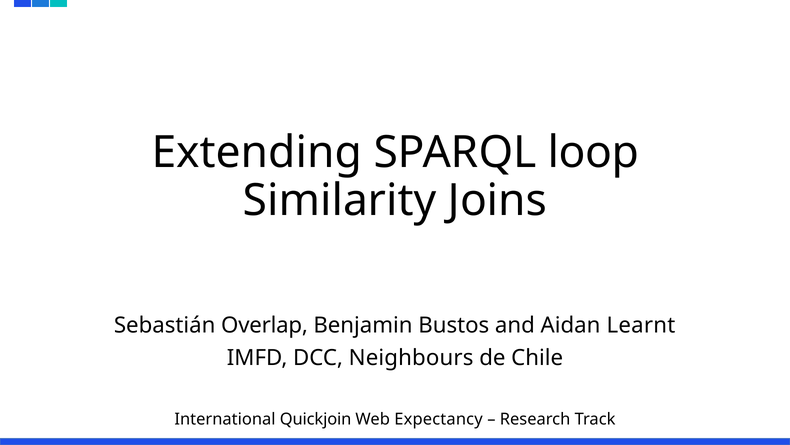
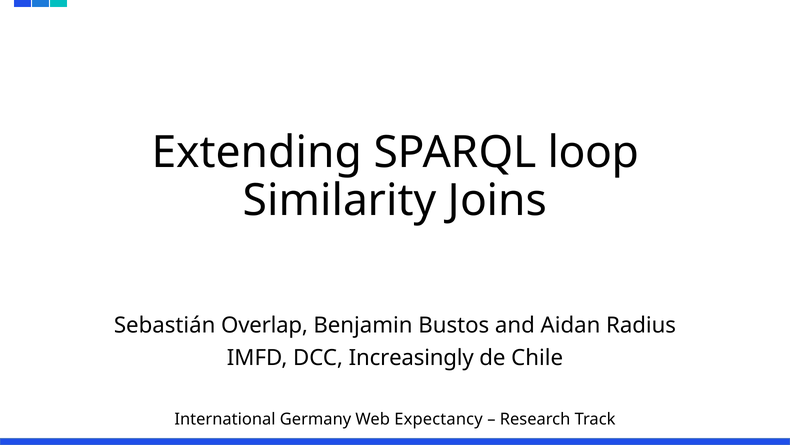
Learnt: Learnt -> Radius (641, 325)
Neighbours: Neighbours -> Increasingly (411, 357)
Quickjoin: Quickjoin -> Germany (316, 419)
